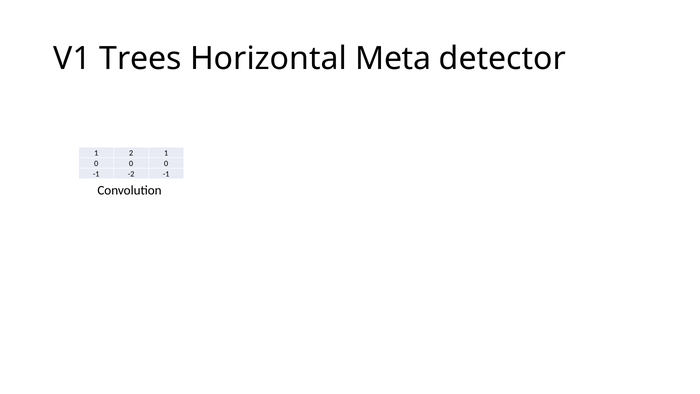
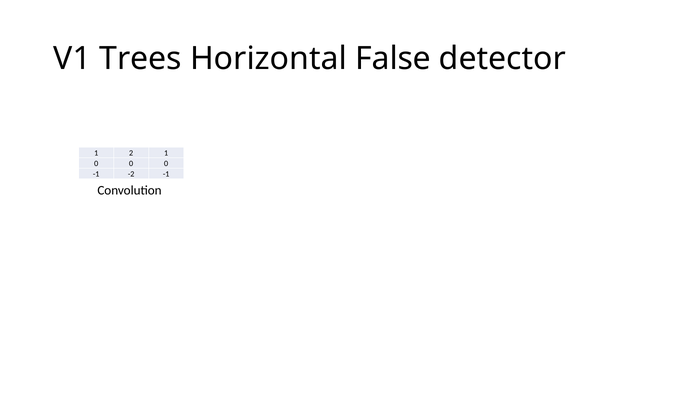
Meta: Meta -> False (393, 59)
